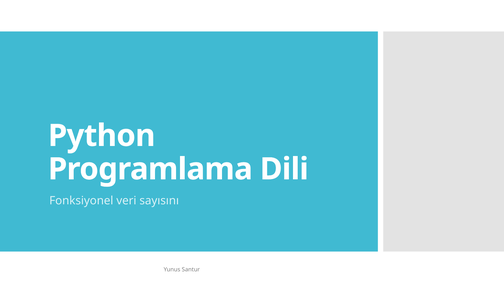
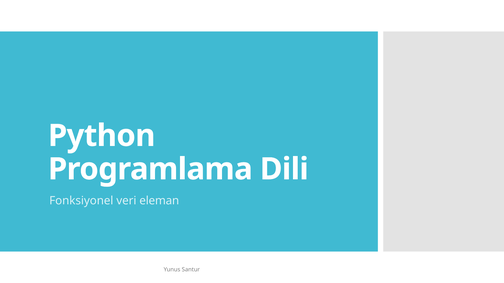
sayısını: sayısını -> eleman (159, 201)
